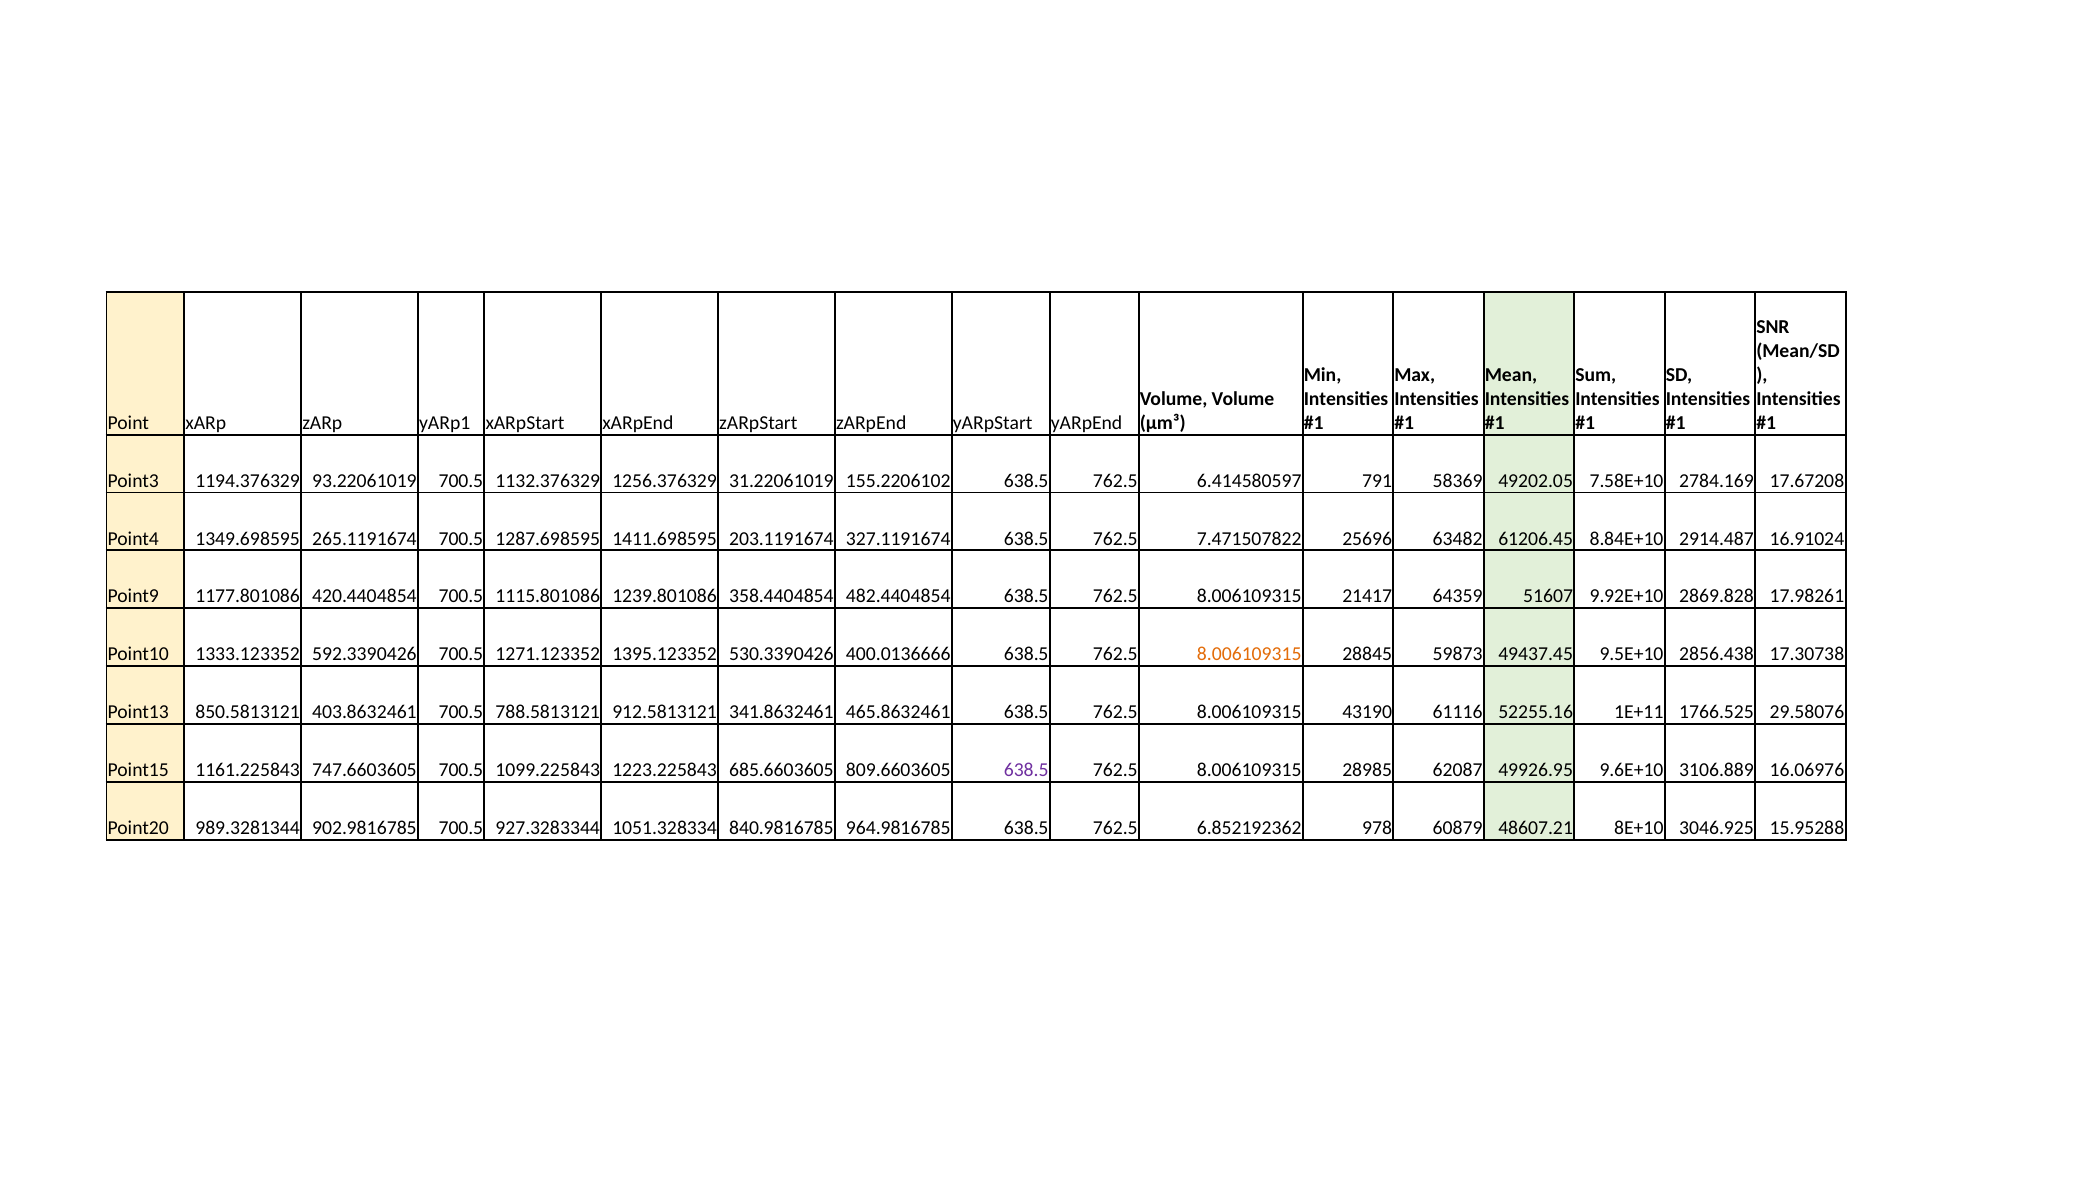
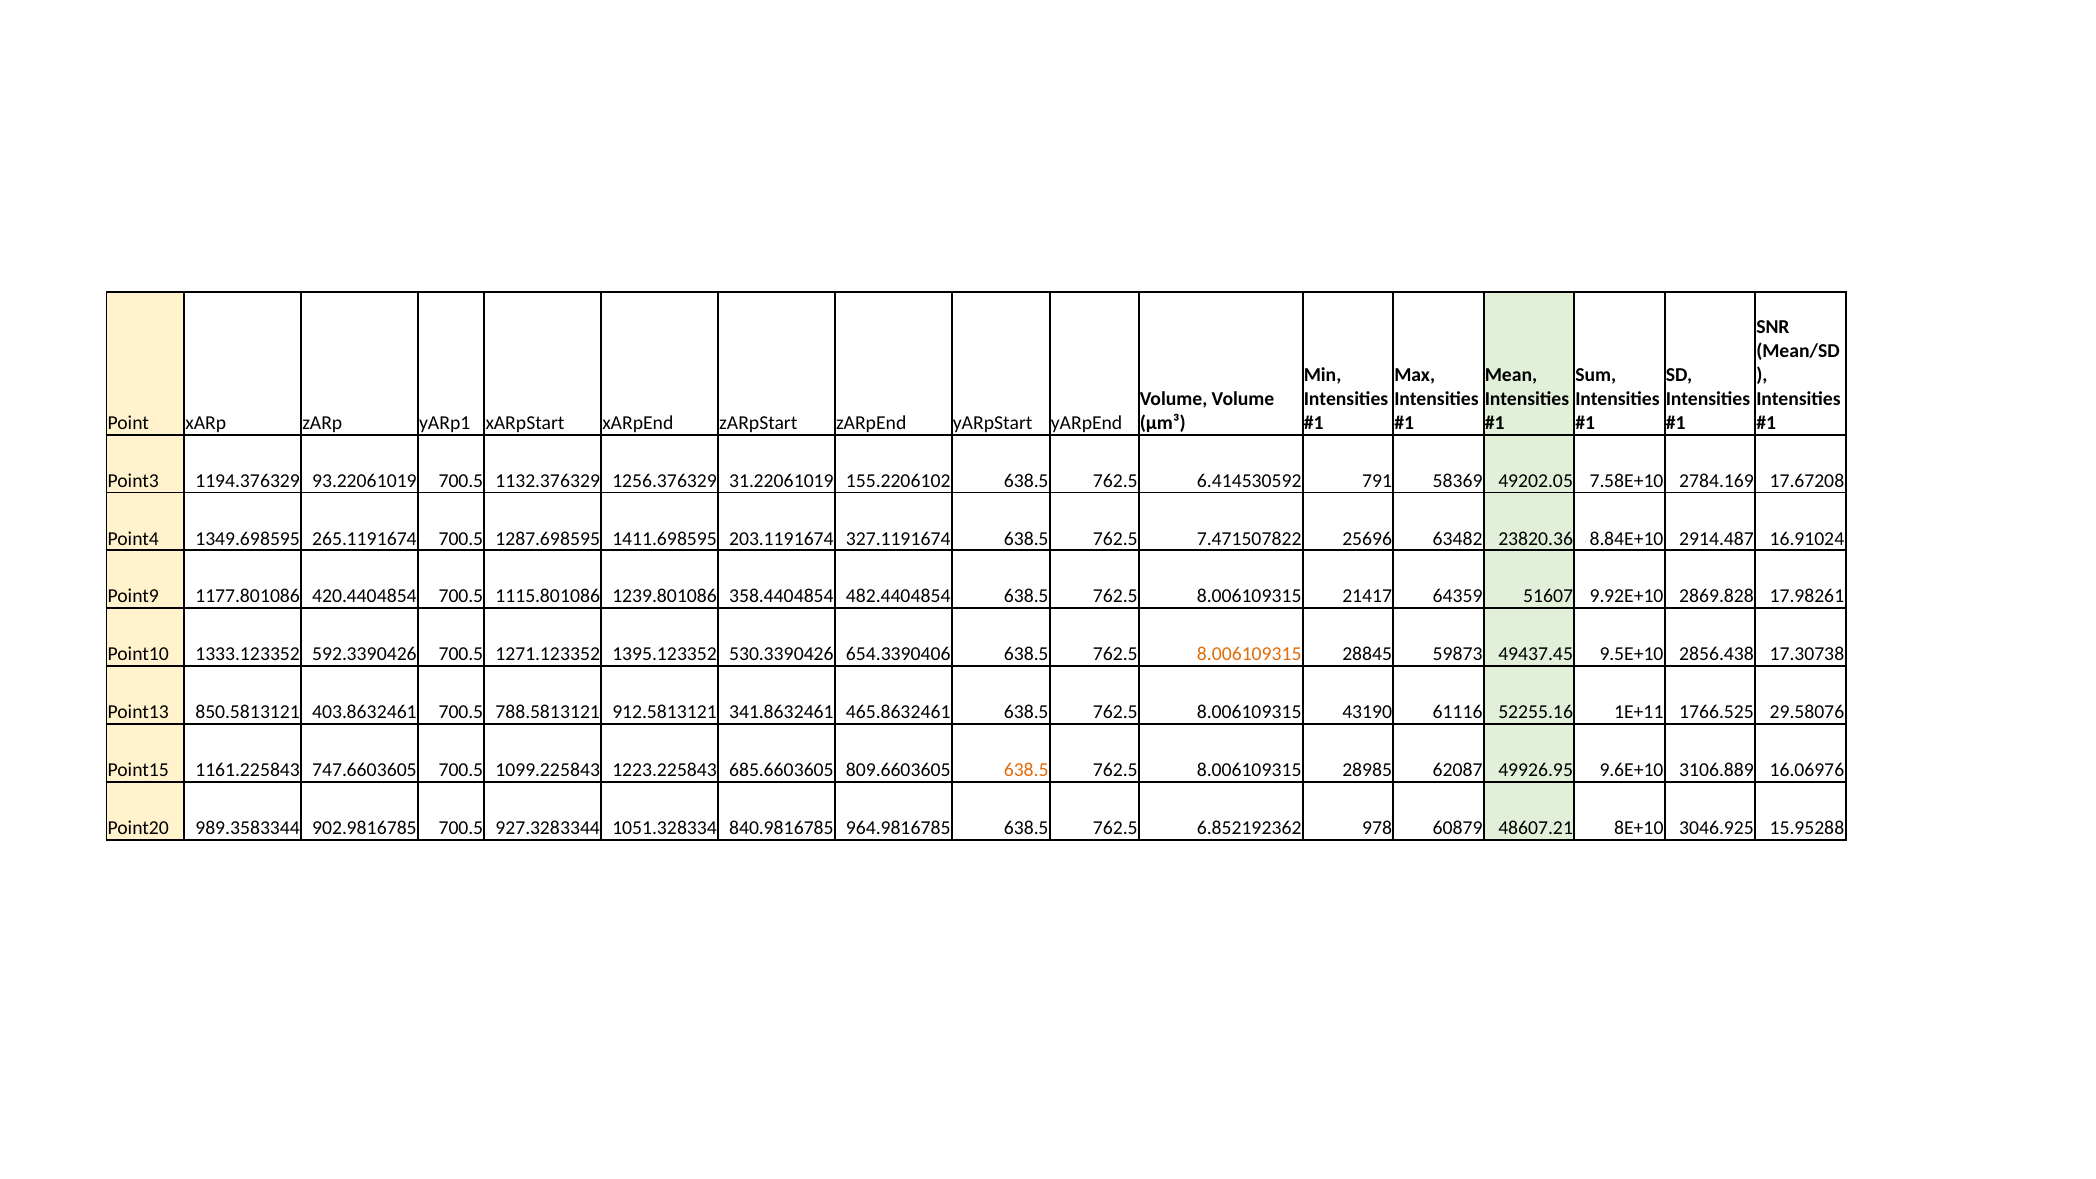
6.414580597: 6.414580597 -> 6.414530592 (1249, 481)
61206.45: 61206.45 -> 23820.36 (1536, 539)
400.0136666: 400.0136666 -> 654.3390406 (898, 654)
638.5 colour: purple -> orange (1026, 770)
989.3281344: 989.3281344 -> 989.3583344 (248, 828)
